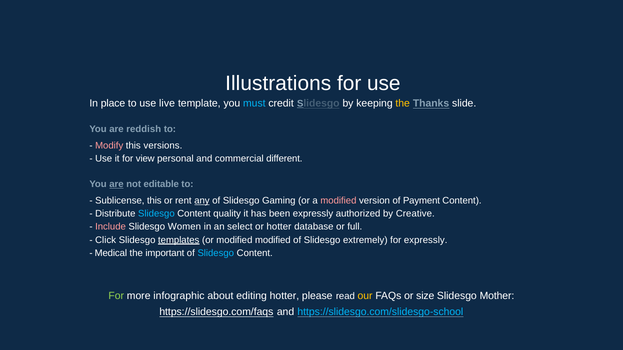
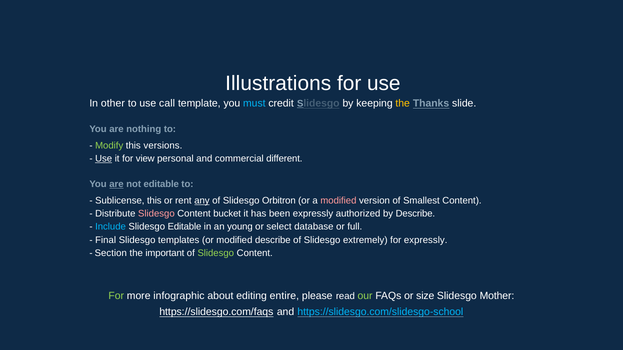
place: place -> other (113, 104)
live: live -> call (167, 104)
reddish: reddish -> nothing (144, 129)
Modify colour: pink -> light green (109, 146)
Use underline: none -> present (104, 159)
Gaming: Gaming -> Orbitron (279, 201)
Payment: Payment -> Smallest (421, 201)
Slidesgo colour: light blue -> pink (156, 214)
quality: quality -> bucket (227, 214)
by Creative: Creative -> Describe (415, 214)
Include colour: pink -> light blue (111, 227)
Slidesgo Women: Women -> Editable (185, 227)
select: select -> young (240, 227)
or hotter: hotter -> select (279, 227)
Click: Click -> Final (106, 240)
templates underline: present -> none (179, 240)
modified modified: modified -> describe (273, 240)
Medical: Medical -> Section (111, 253)
Slidesgo colour: light blue -> light green (216, 253)
editing hotter: hotter -> entire (284, 296)
our colour: yellow -> light green (365, 296)
